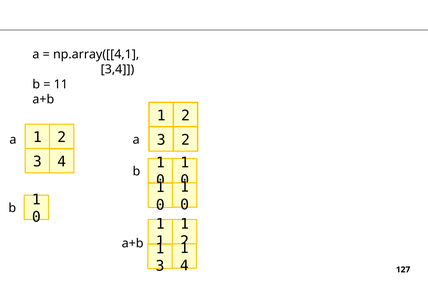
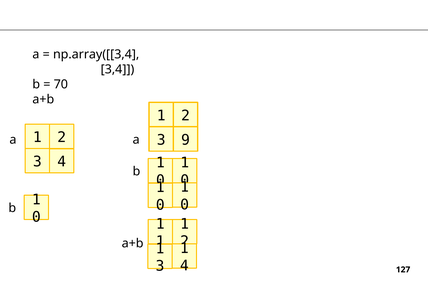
np.array([[4,1: np.array([[4,1 -> np.array([[3,4 (96, 55)
11: 11 -> 70 (61, 85)
3 2: 2 -> 9 (186, 140)
